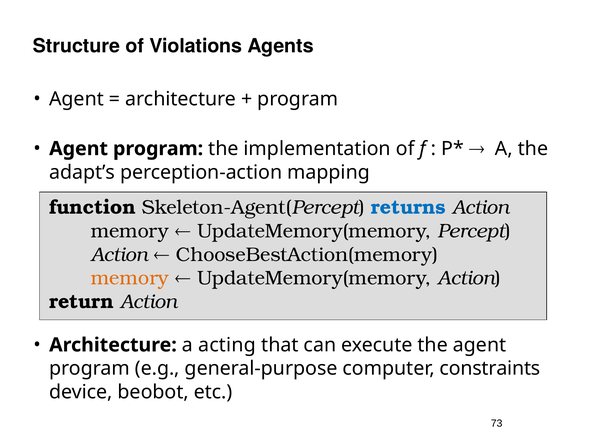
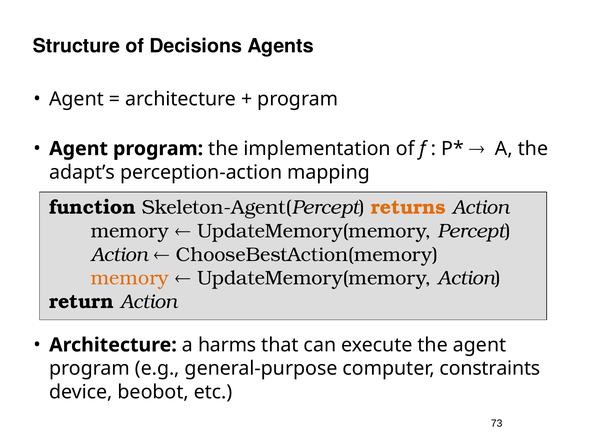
Violations: Violations -> Decisions (196, 46)
returns colour: blue -> orange (408, 208)
acting: acting -> harms (227, 345)
